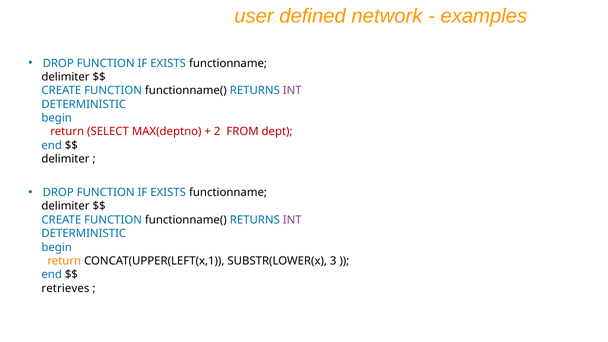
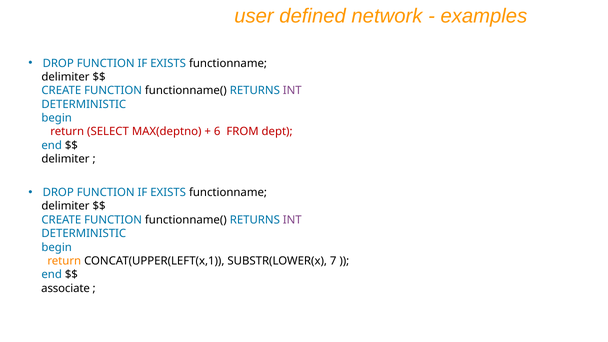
2: 2 -> 6 (217, 132)
3: 3 -> 7 (333, 261)
retrieves: retrieves -> associate (66, 288)
